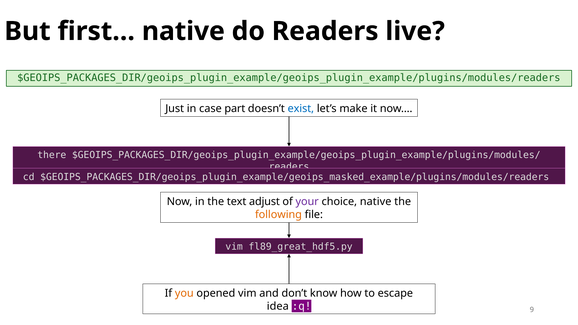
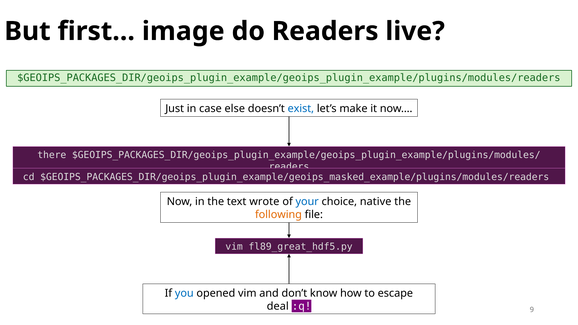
first… native: native -> image (183, 31)
part: part -> else (235, 109)
adjust: adjust -> wrote (264, 202)
your colour: purple -> blue (307, 202)
you colour: orange -> blue (184, 293)
idea: idea -> deal (278, 306)
